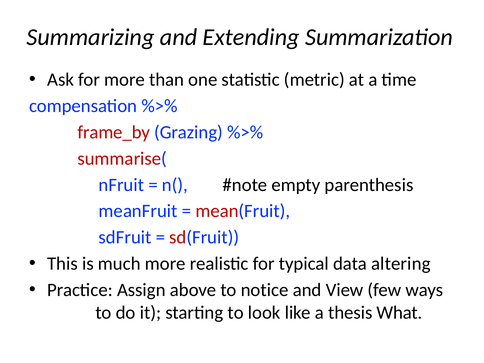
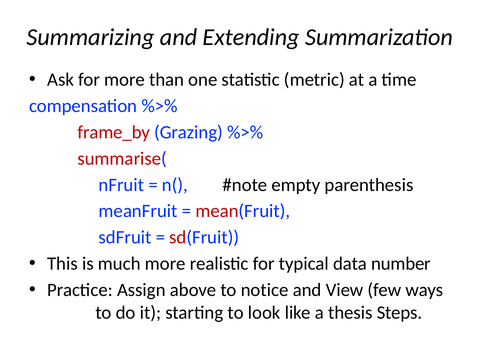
altering: altering -> number (401, 264)
What: What -> Steps (399, 313)
